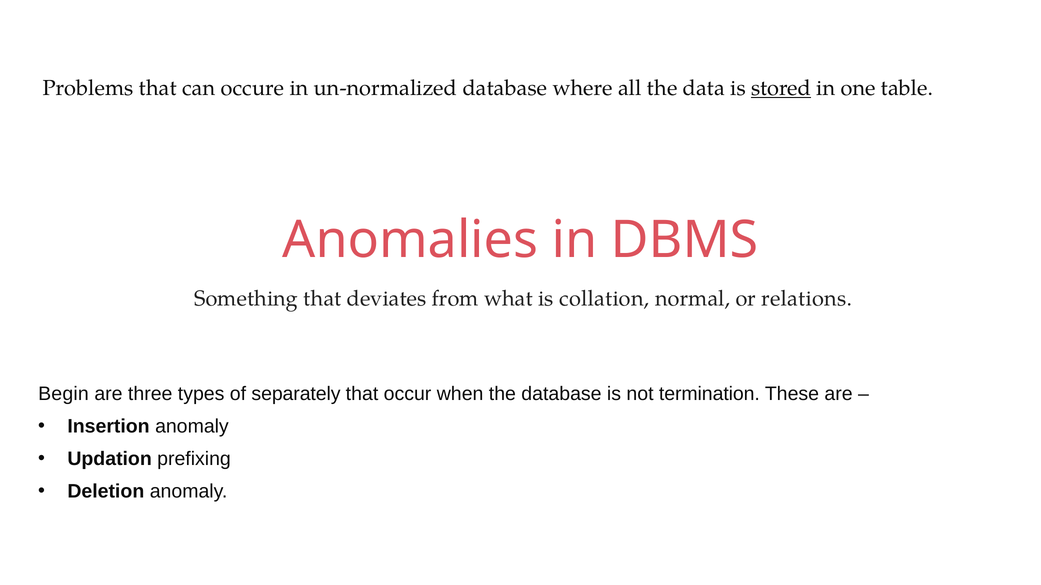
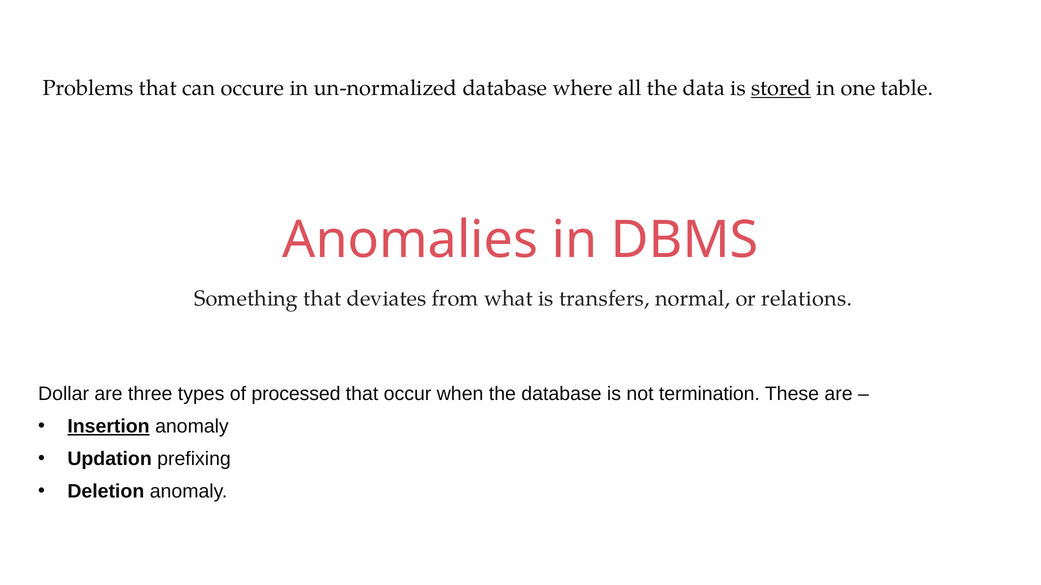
collation: collation -> transfers (604, 299)
Begin: Begin -> Dollar (64, 394)
separately: separately -> processed (296, 394)
Insertion underline: none -> present (109, 427)
